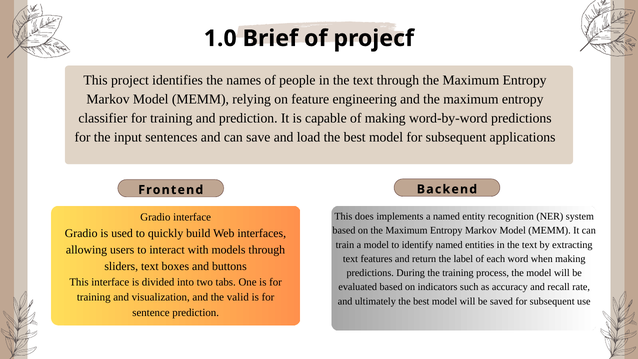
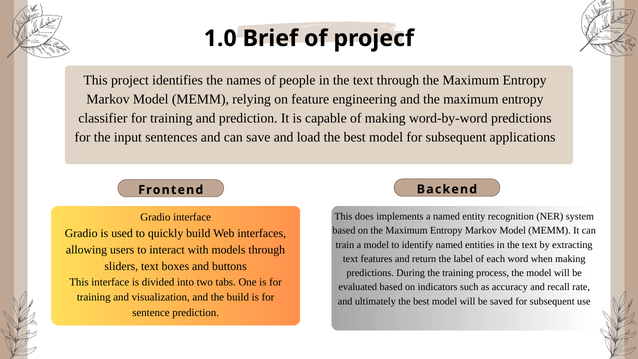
the valid: valid -> build (238, 297)
